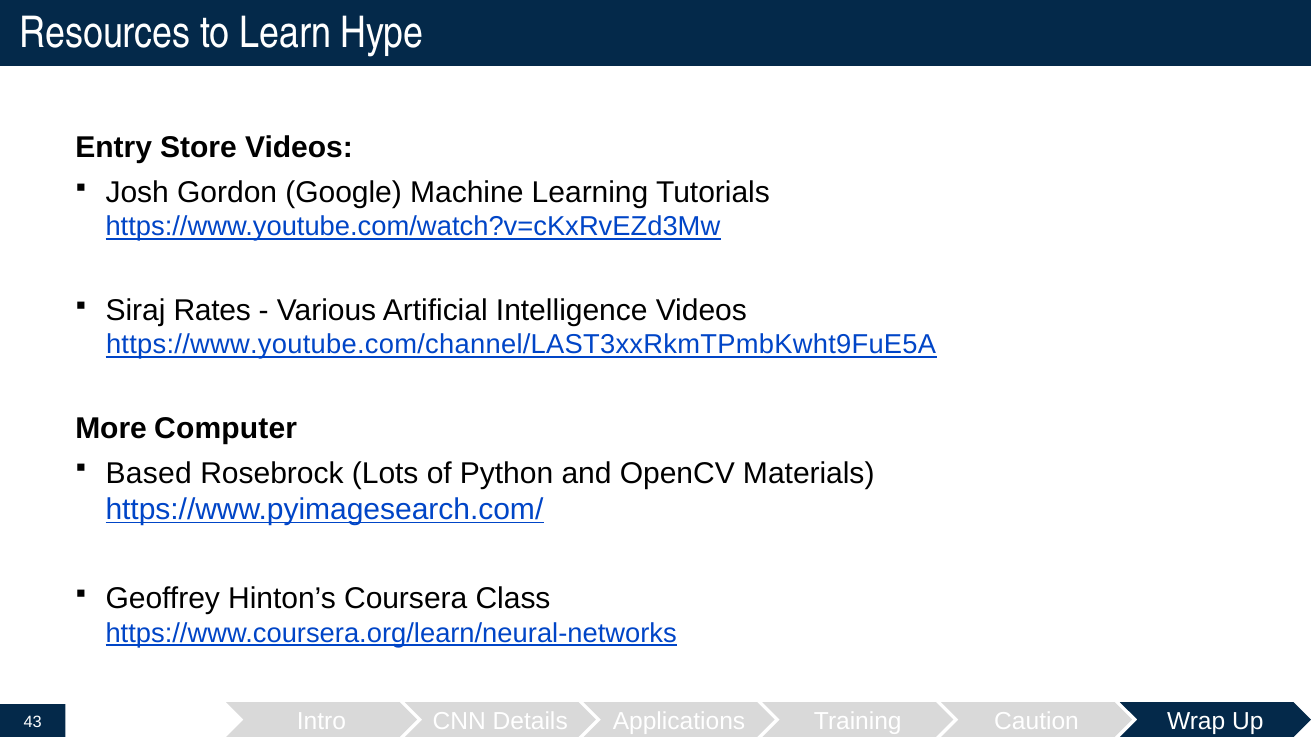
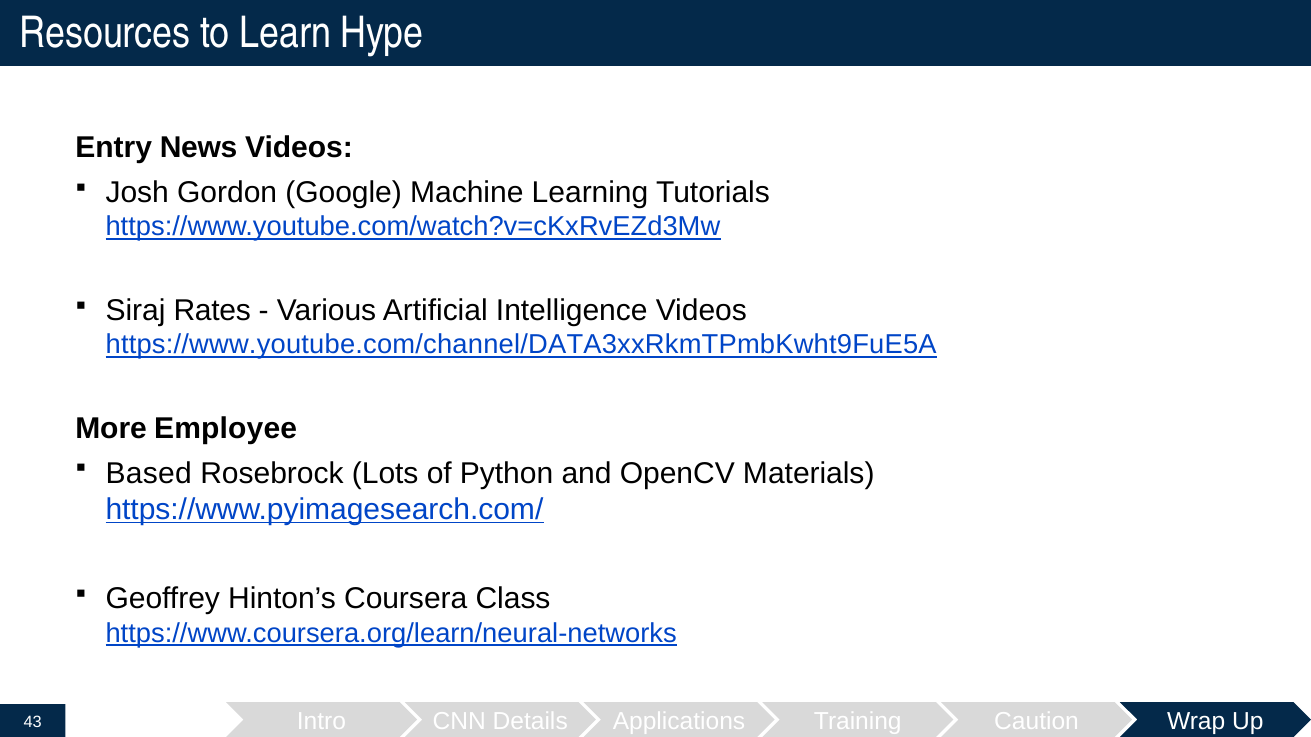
Store: Store -> News (199, 148)
https://www.youtube.com/channel/LAST3xxRkmTPmbKwht9FuE5A: https://www.youtube.com/channel/LAST3xxRkmTPmbKwht9FuE5A -> https://www.youtube.com/channel/DATA3xxRkmTPmbKwht9FuE5A (521, 345)
Computer: Computer -> Employee (226, 429)
